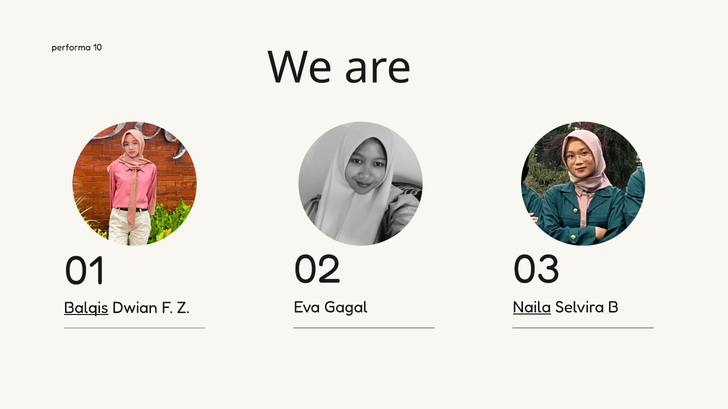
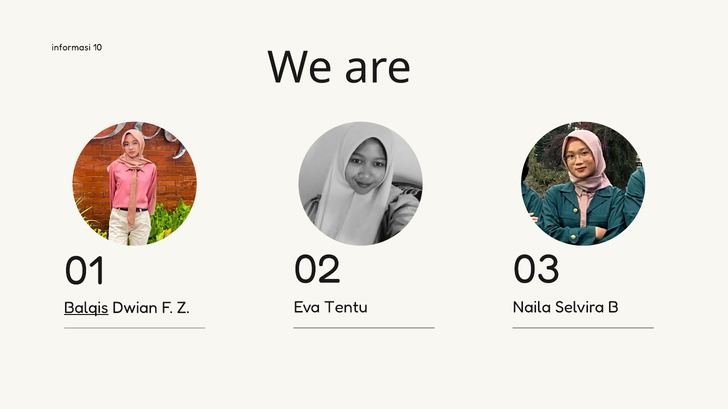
performa: performa -> informasi (71, 47)
Gagal: Gagal -> Tentu (346, 307)
Naila underline: present -> none (532, 307)
